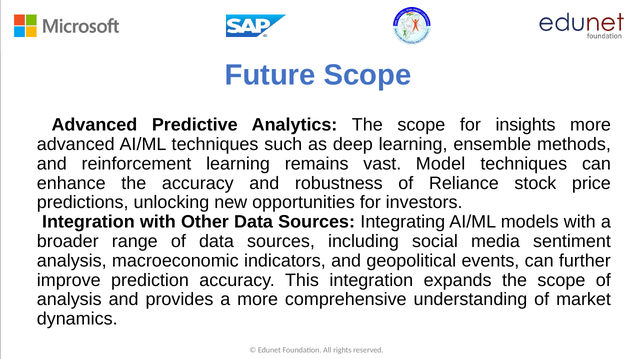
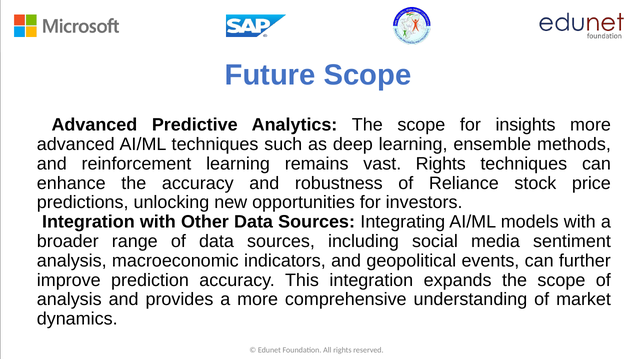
vast Model: Model -> Rights (441, 164)
